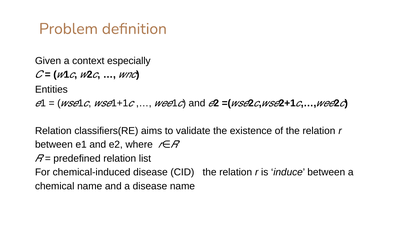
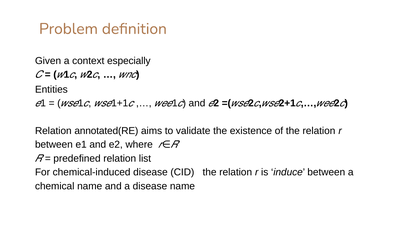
classifiers(RE: classifiers(RE -> annotated(RE (106, 131)
